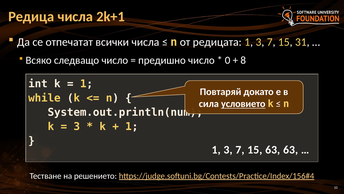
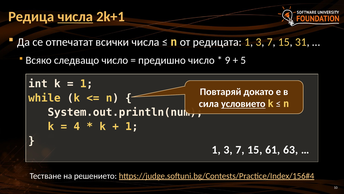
числа underline: none -> present (75, 17)
0: 0 -> 9 (228, 60)
8: 8 -> 5 (243, 60)
3: 3 -> 4 (77, 126)
15 63: 63 -> 61 (273, 149)
